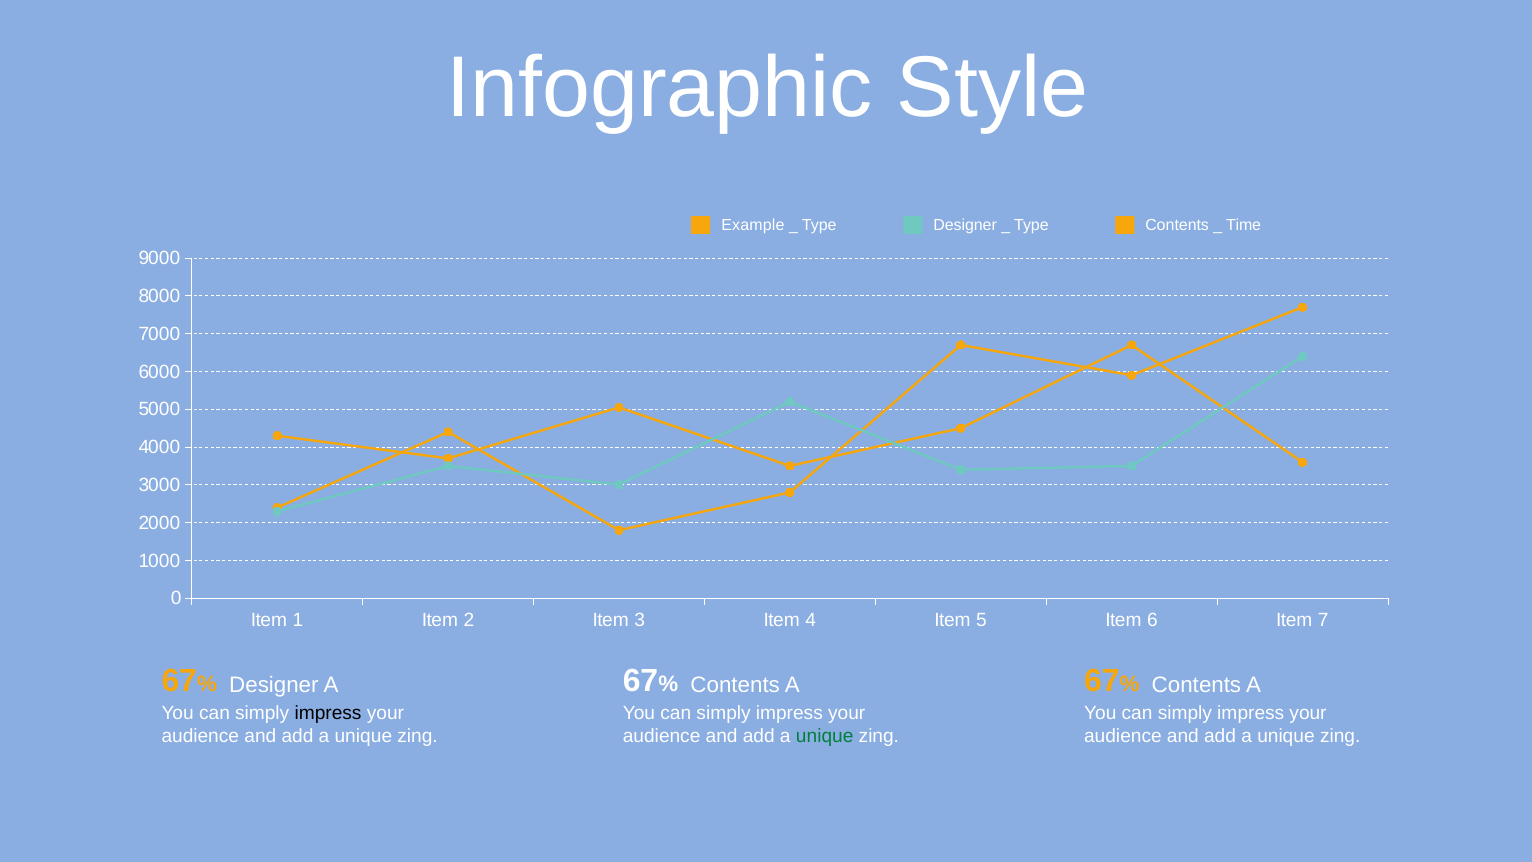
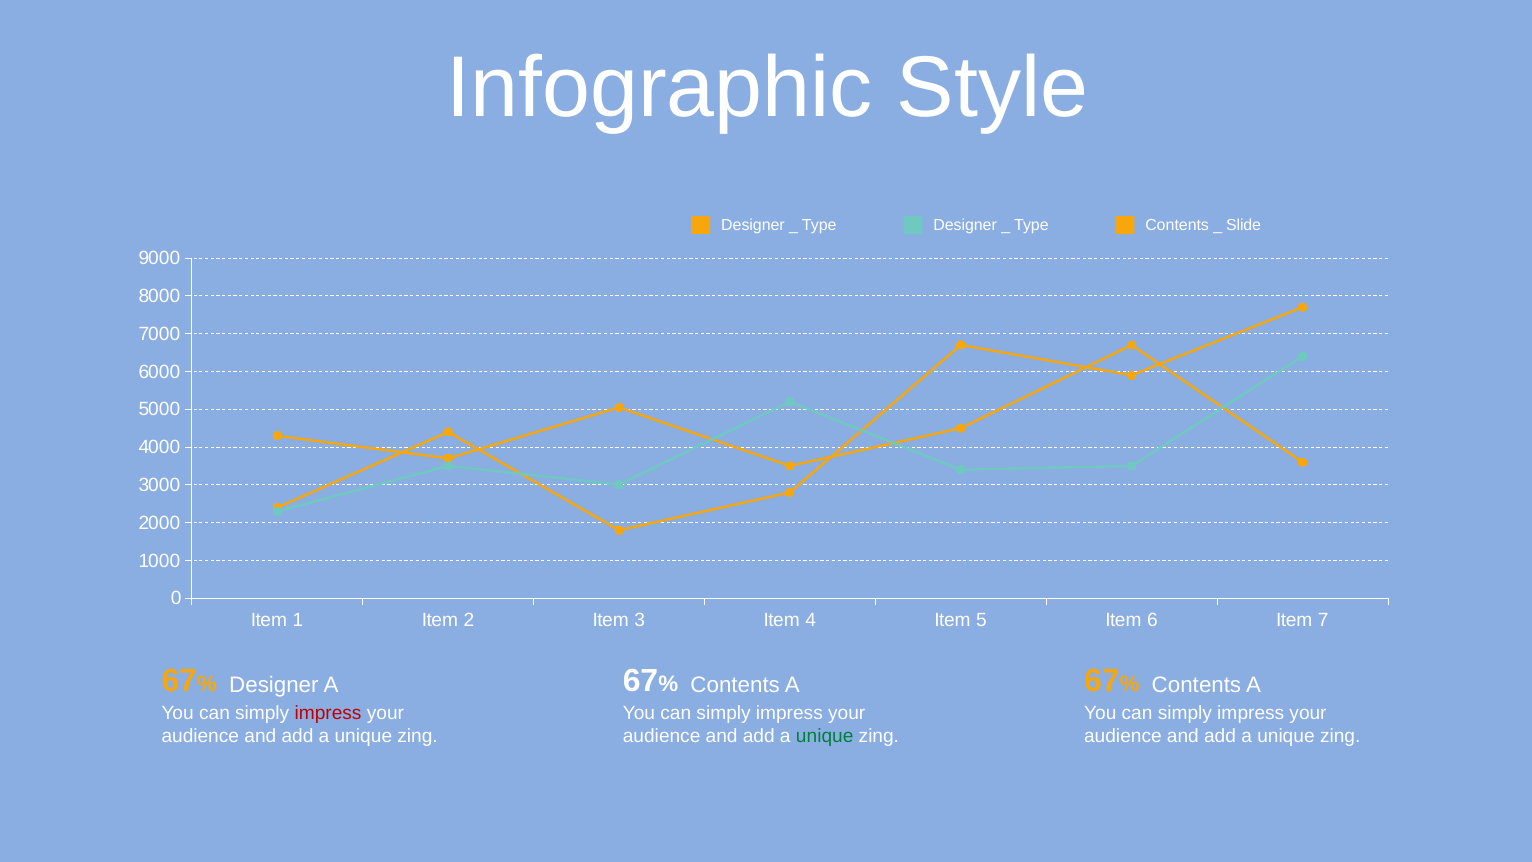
Example: Example -> Designer (753, 226)
Time: Time -> Slide (1244, 226)
impress colour: black -> red (328, 713)
